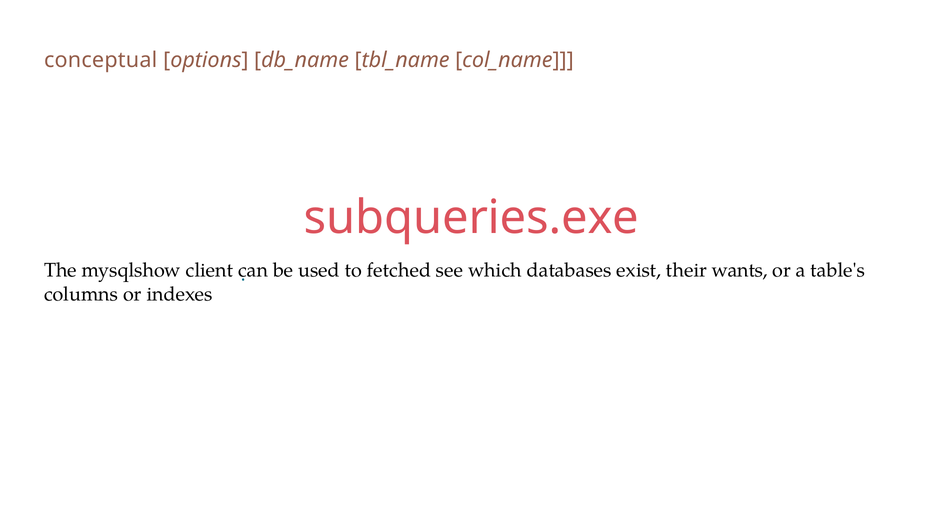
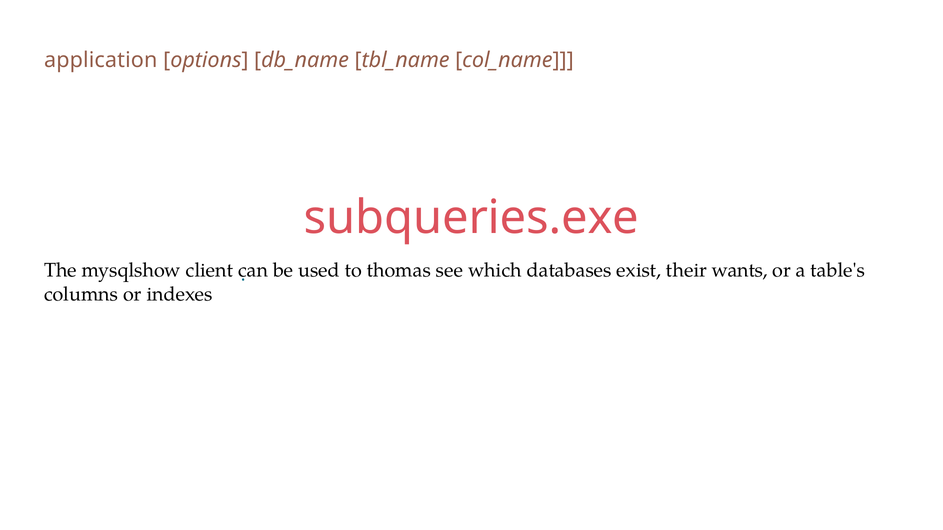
conceptual: conceptual -> application (101, 60)
fetched: fetched -> thomas (399, 271)
